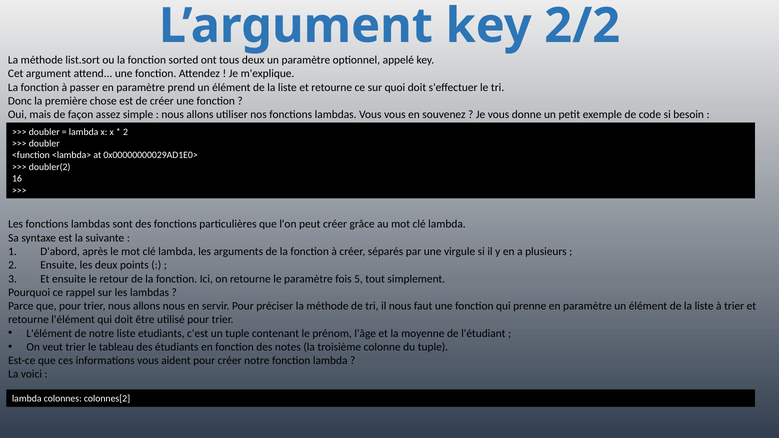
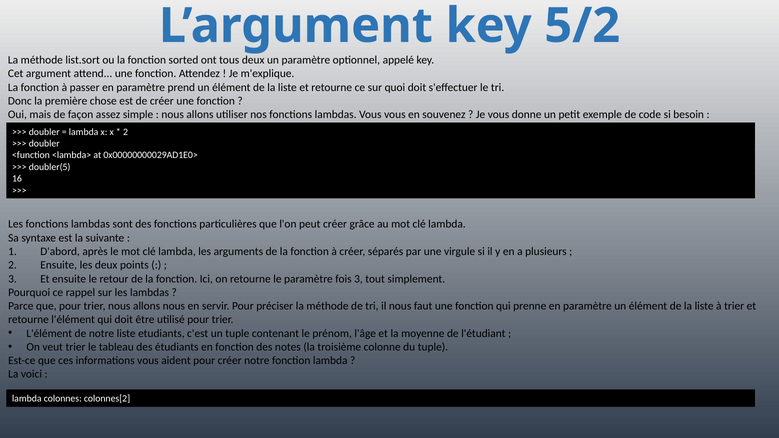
2/2: 2/2 -> 5/2 (582, 26)
doubler(2: doubler(2 -> doubler(5 (50, 167)
fois 5: 5 -> 3 (358, 279)
